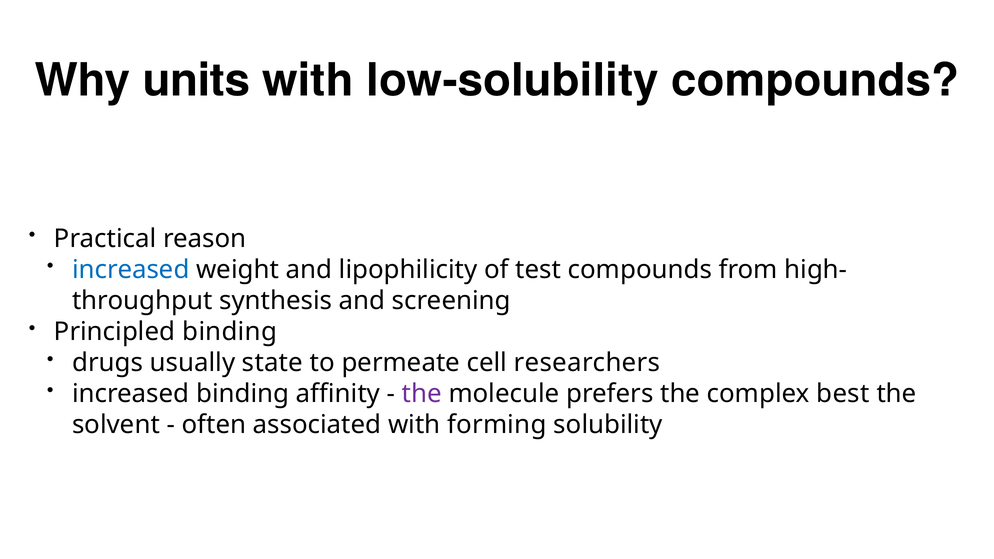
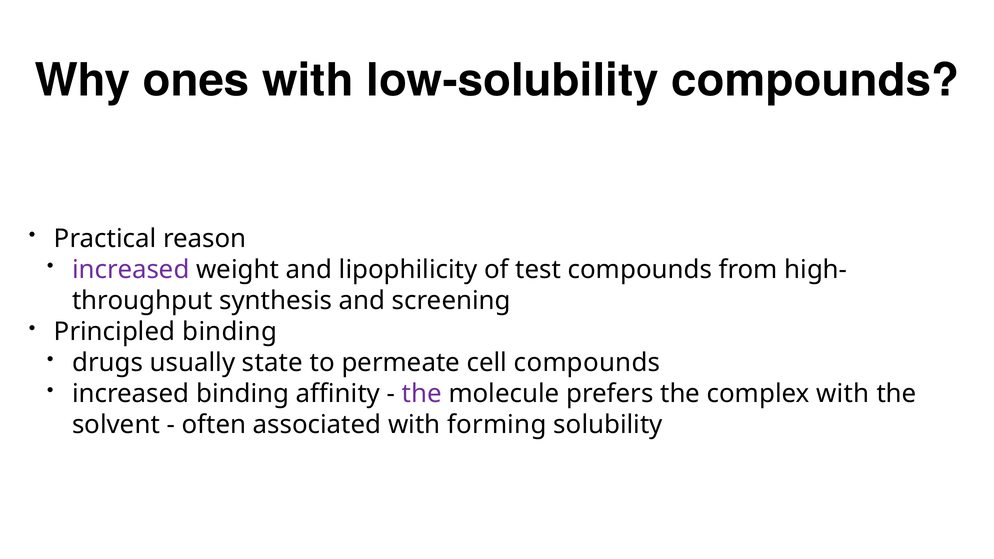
units: units -> ones (196, 81)
increased colour: blue -> purple (131, 270)
cell researchers: researchers -> compounds (587, 363)
complex best: best -> with (843, 394)
